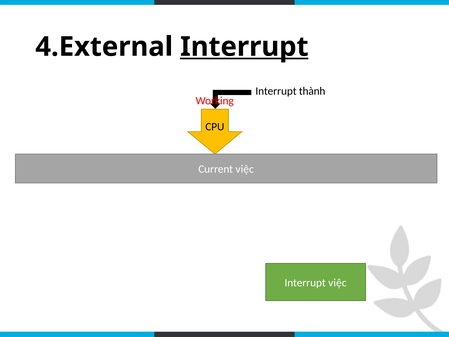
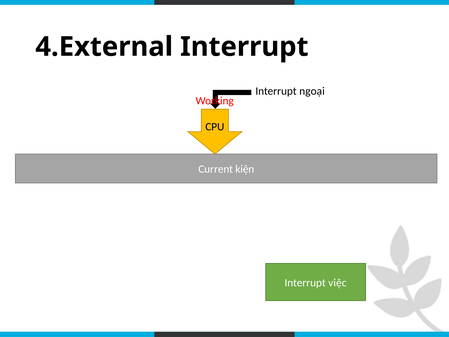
Interrupt underline: present -> none (244, 47)
thành: thành -> ngoại (312, 91)
Current việc: việc -> kiện (245, 169)
